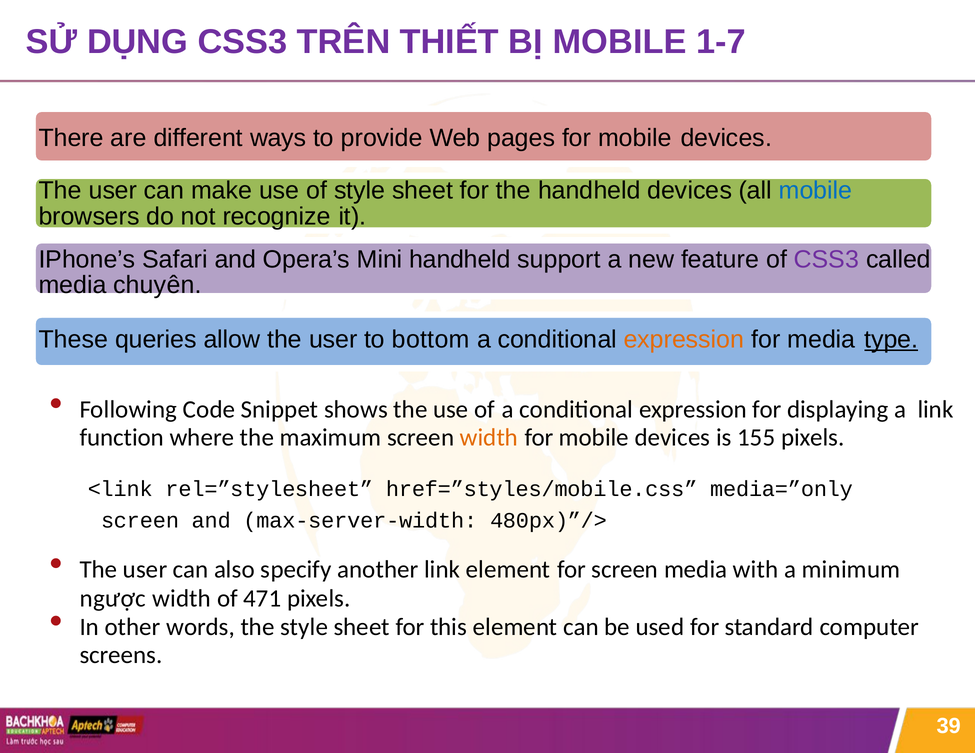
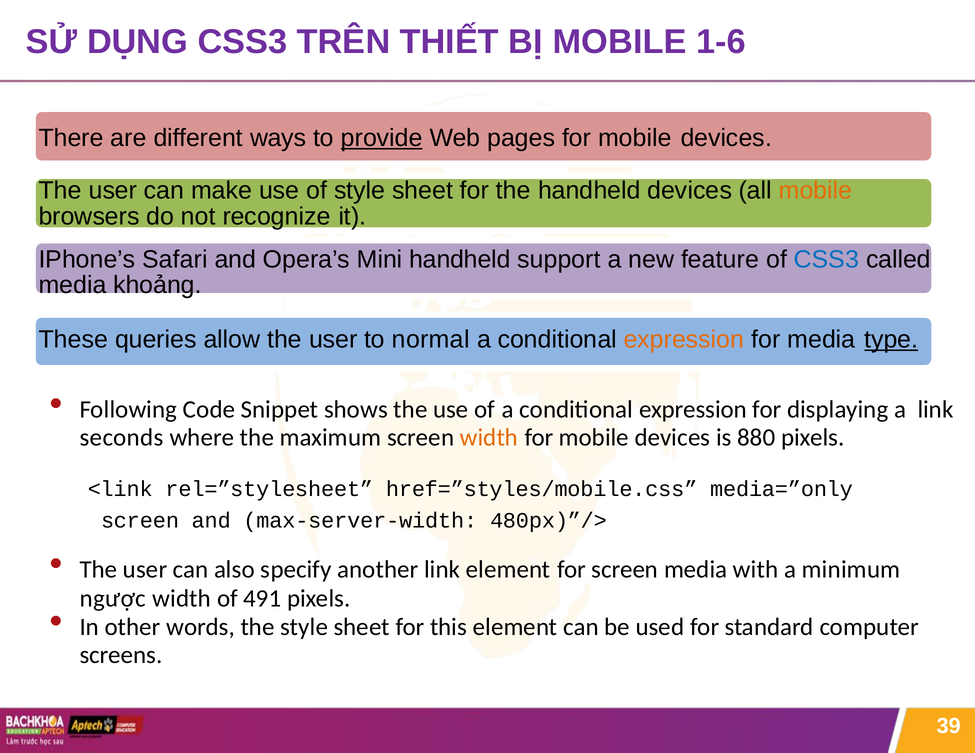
1-7: 1-7 -> 1-6 (721, 42)
provide underline: none -> present (382, 138)
mobile colour: blue -> orange (816, 191)
CSS3 colour: purple -> blue (826, 260)
chuyên: chuyên -> khoảng (157, 285)
bottom: bottom -> normal (431, 340)
function: function -> seconds (122, 438)
155: 155 -> 880 (756, 438)
471: 471 -> 491 (262, 599)
